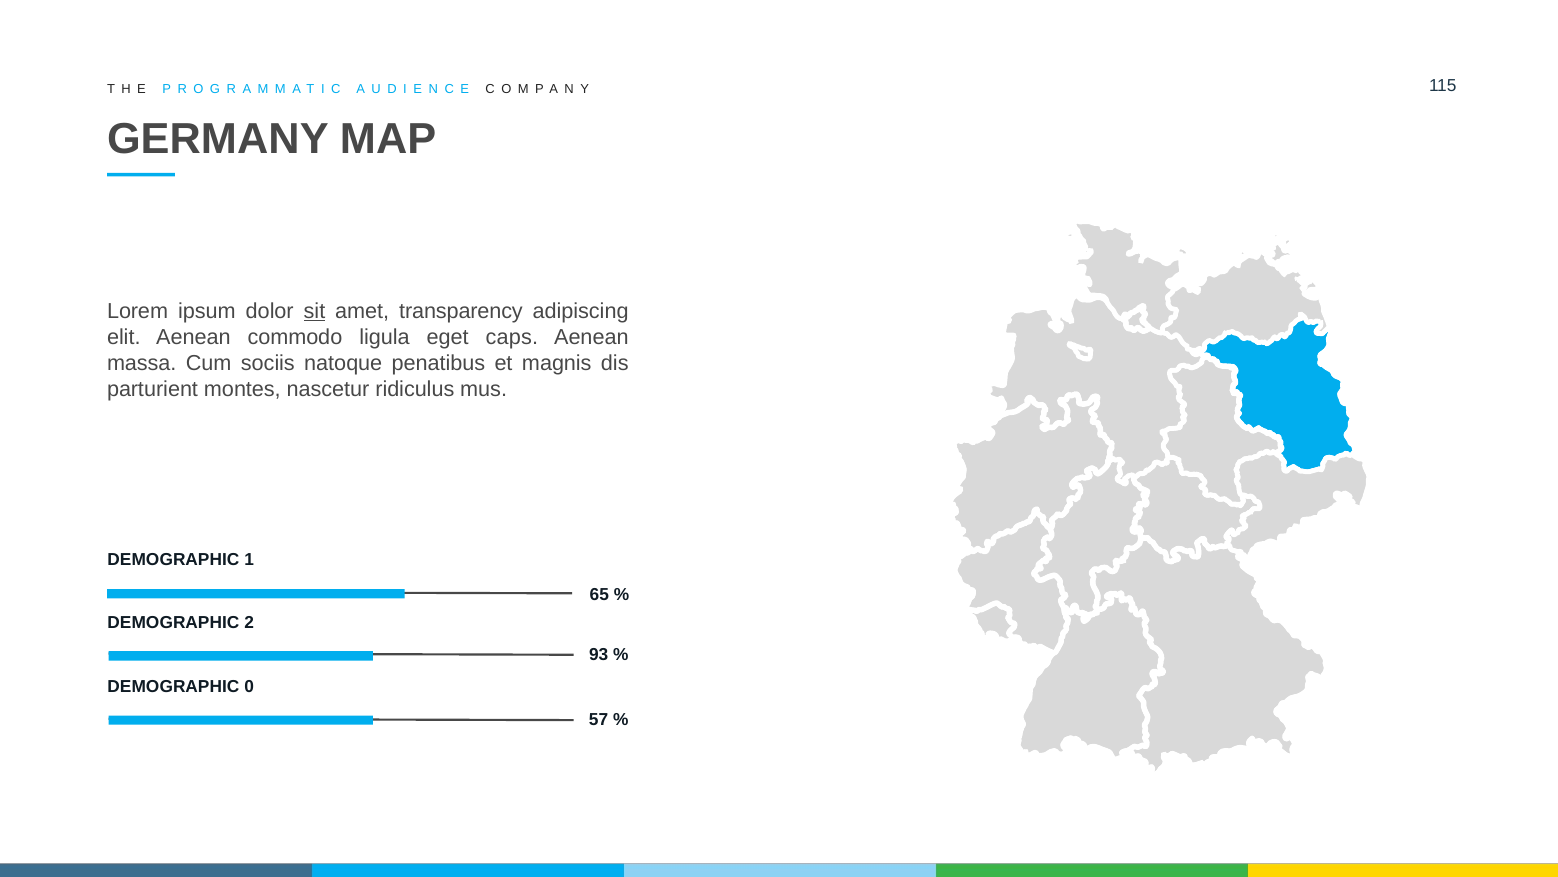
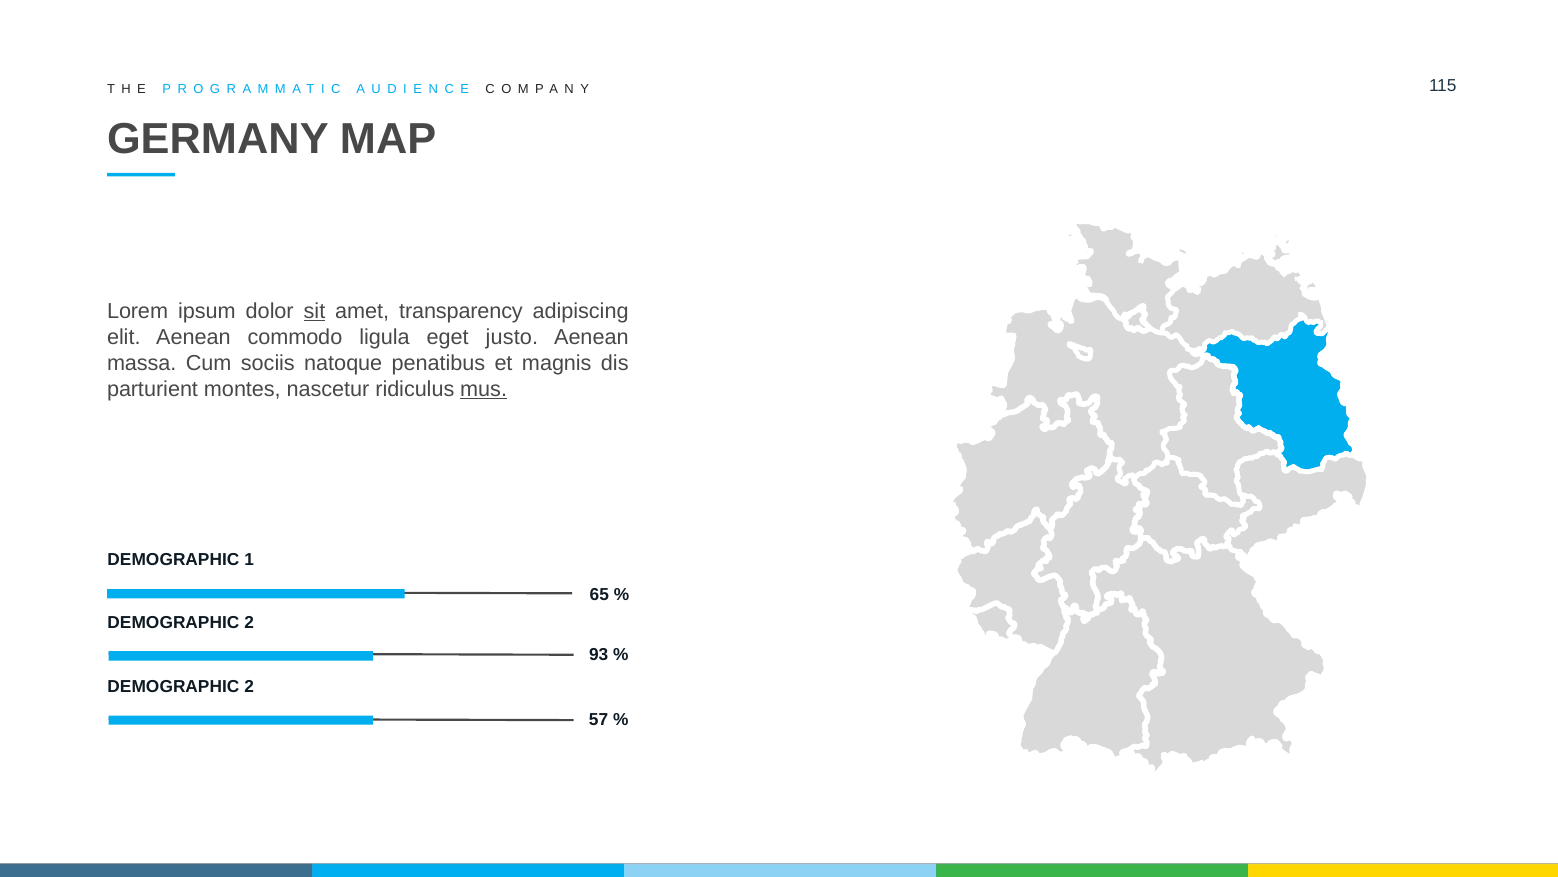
caps: caps -> justo (512, 337)
mus underline: none -> present (484, 389)
0: 0 -> 2 (249, 686)
